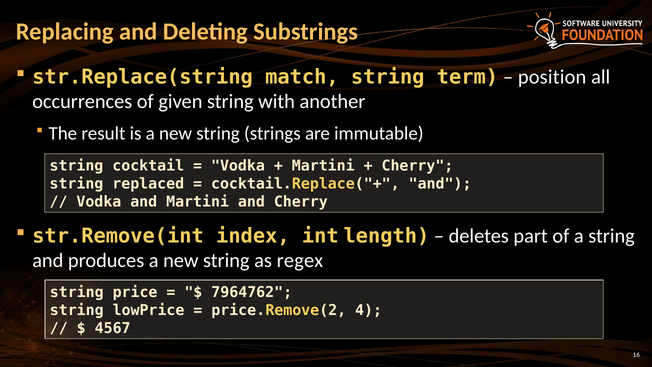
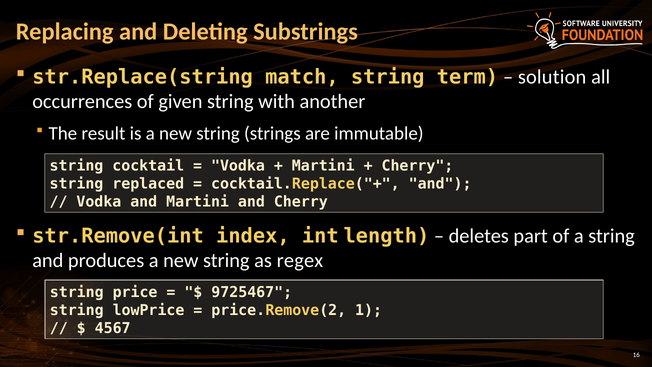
position: position -> solution (552, 77)
7964762: 7964762 -> 9725467 (252, 292)
4: 4 -> 1 (369, 310)
